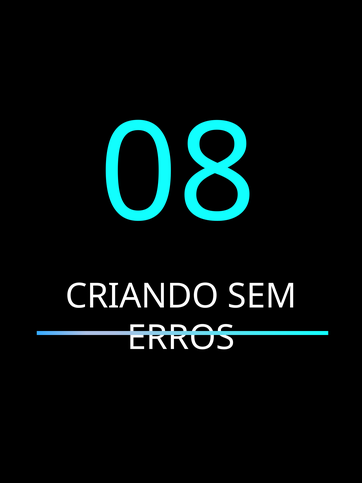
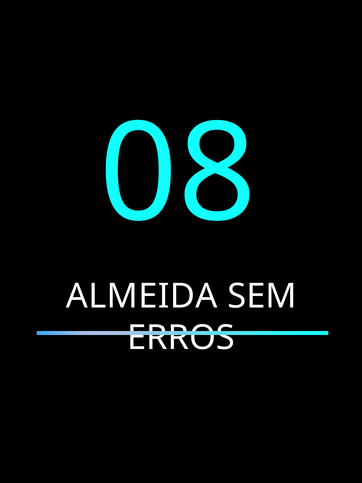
CRIANDO: CRIANDO -> ALMEIDA (142, 296)
